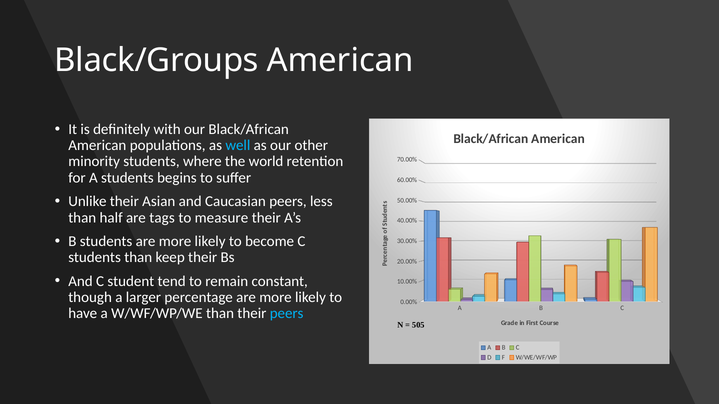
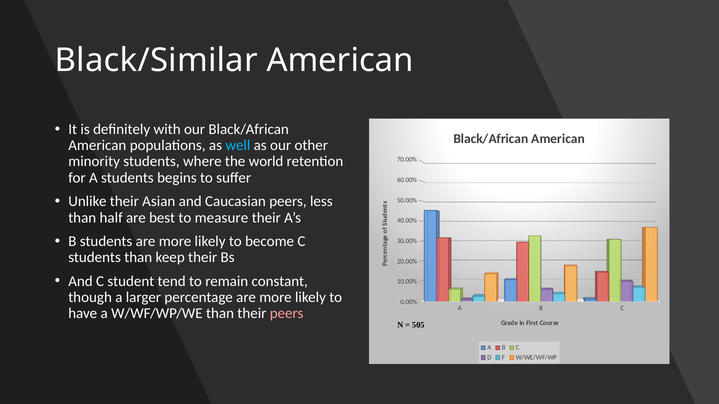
Black/Groups: Black/Groups -> Black/Similar (156, 60)
tags: tags -> best (162, 218)
peers colour: light blue -> pink (287, 314)
